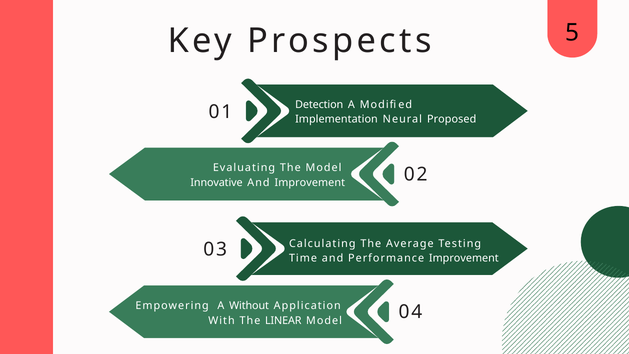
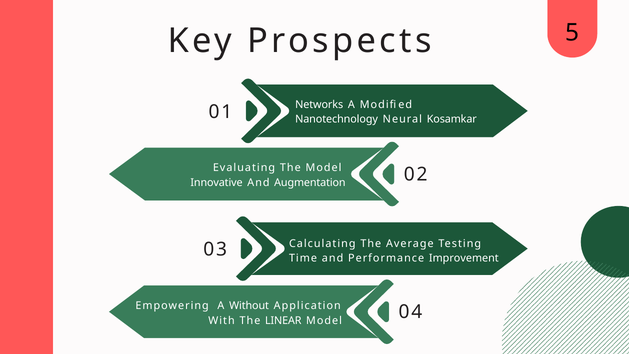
Detection: Detection -> Networks (319, 104)
Implementation: Implementation -> Nanotechnology (337, 119)
Proposed: Proposed -> Kosamkar (452, 119)
And Improvement: Improvement -> Augmentation (310, 183)
